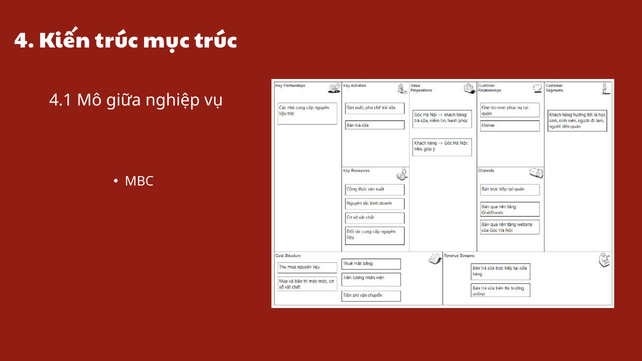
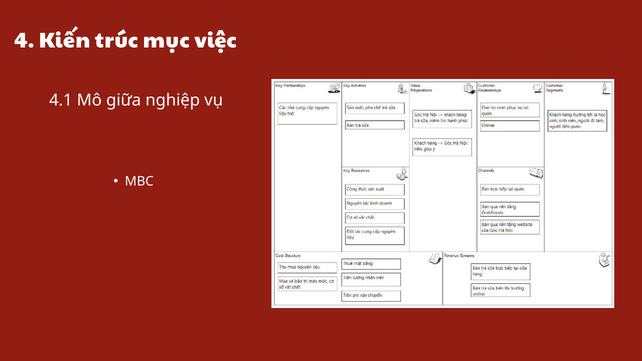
mục trúc: trúc -> việc (216, 41)
